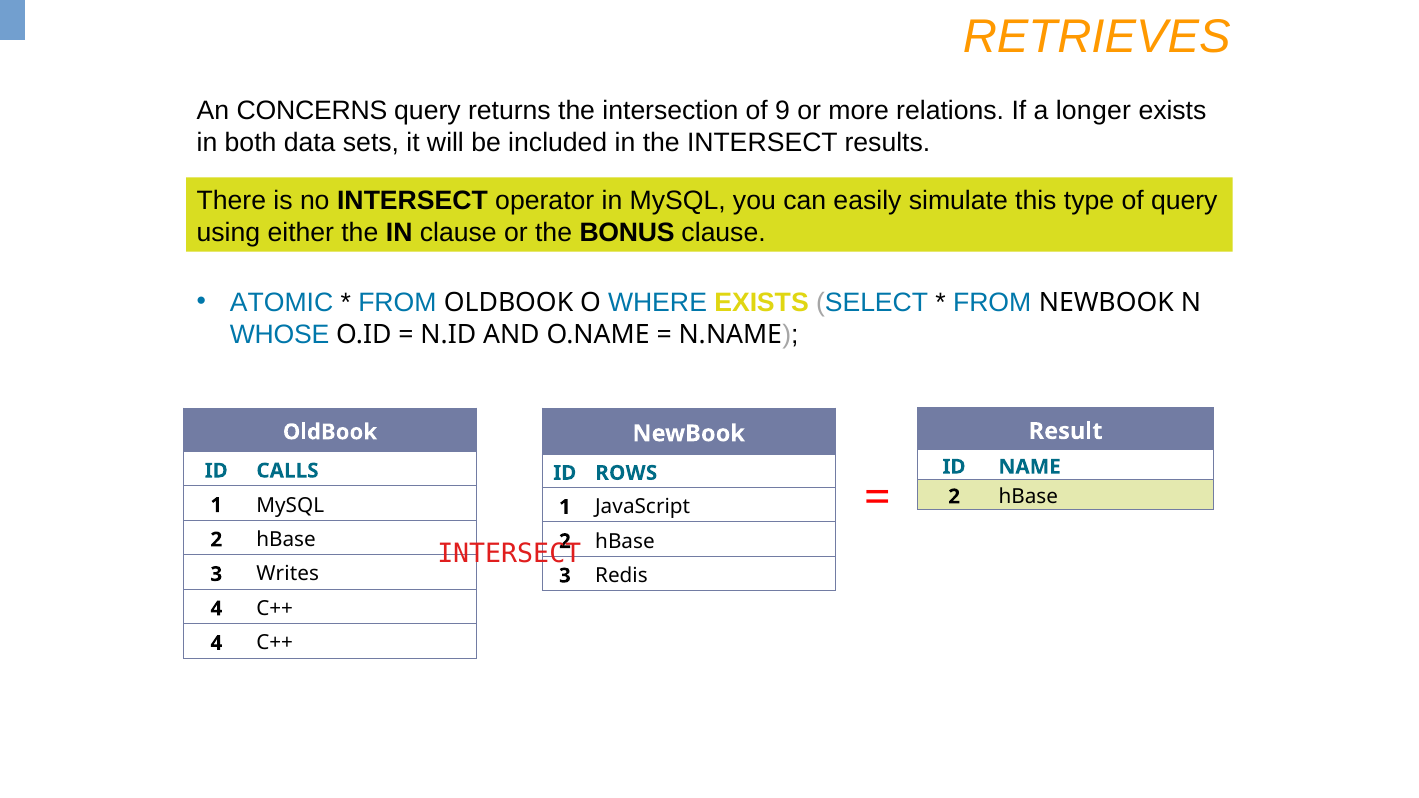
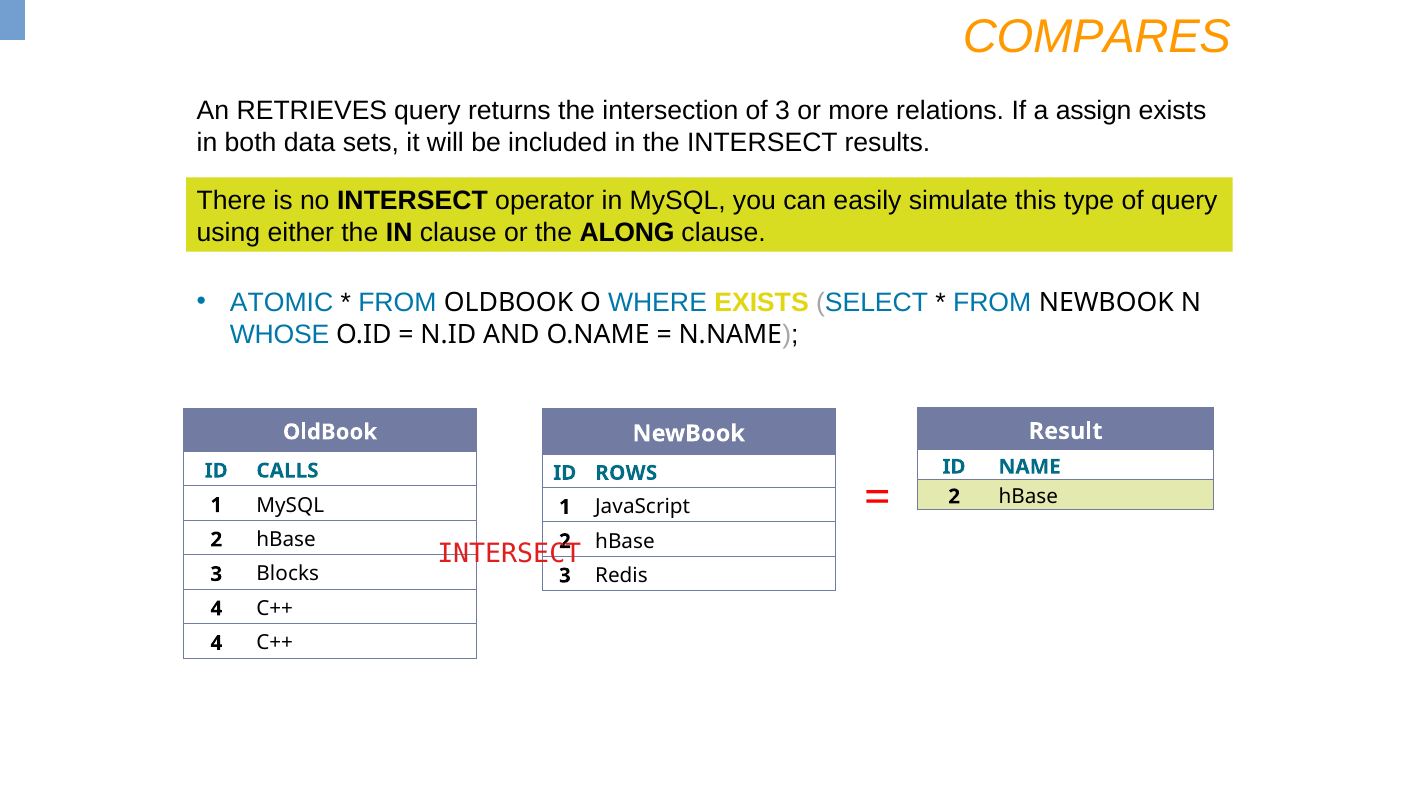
RETRIEVES: RETRIEVES -> COMPARES (1097, 37)
CONCERNS: CONCERNS -> RETRIEVES (312, 111)
of 9: 9 -> 3 (783, 111)
longer: longer -> assign (1094, 111)
BONUS: BONUS -> ALONG (627, 232)
Writes: Writes -> Blocks (288, 574)
